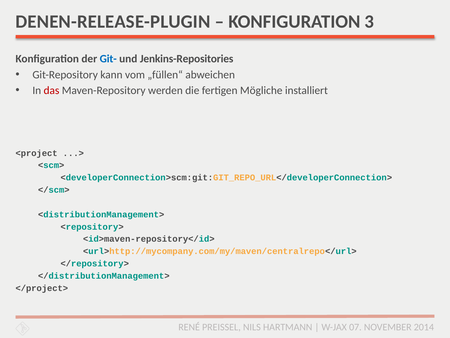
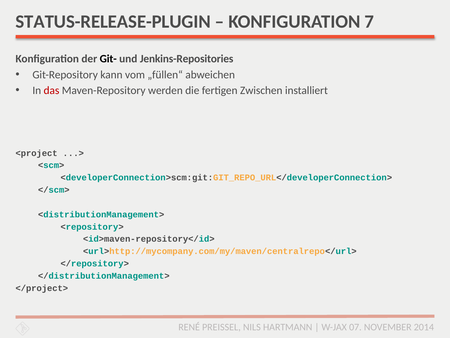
DENEN-RELEASE-PLUGIN: DENEN-RELEASE-PLUGIN -> STATUS-RELEASE-PLUGIN (113, 22)
3: 3 -> 7 (369, 22)
Git- colour: blue -> black (108, 59)
Mögliche: Mögliche -> Zwischen (261, 90)
